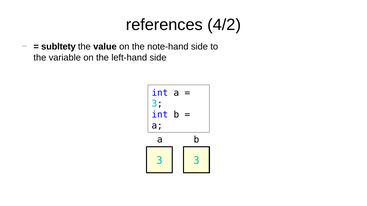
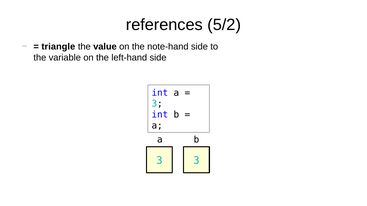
4/2: 4/2 -> 5/2 (224, 25)
subltety: subltety -> triangle (58, 47)
